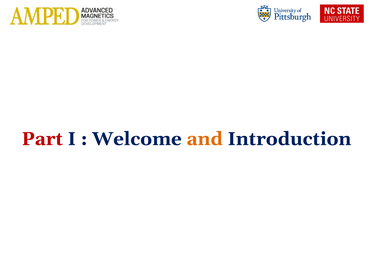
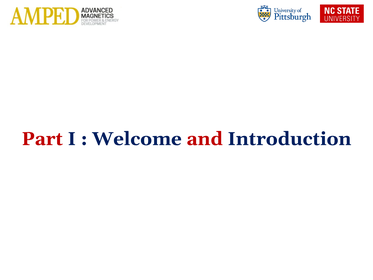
and colour: orange -> red (205, 139)
